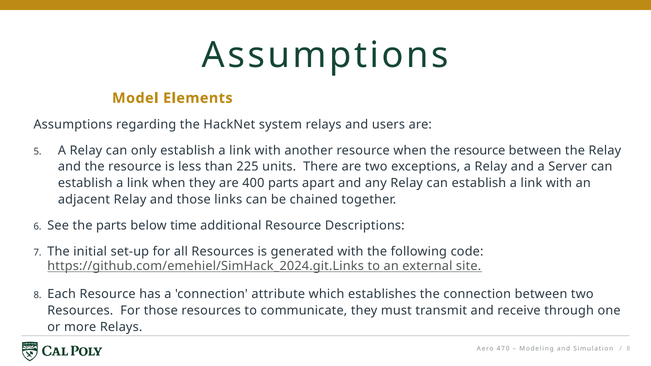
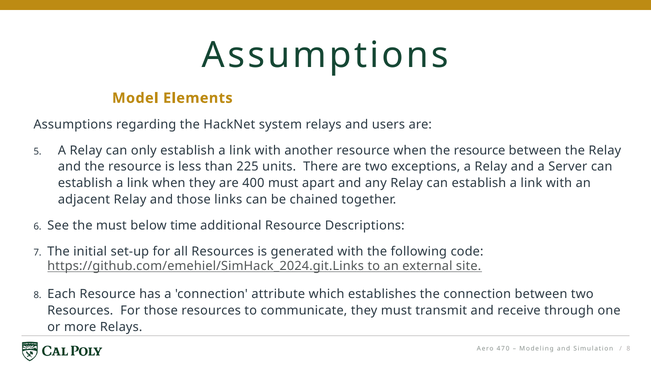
400 parts: parts -> must (283, 183)
the parts: parts -> must (111, 226)
